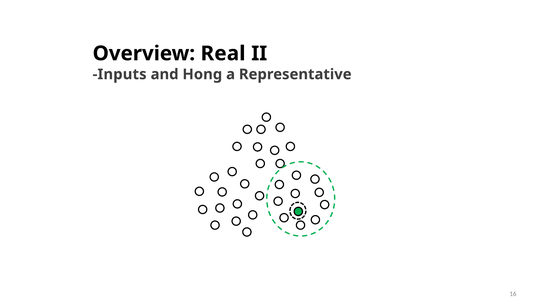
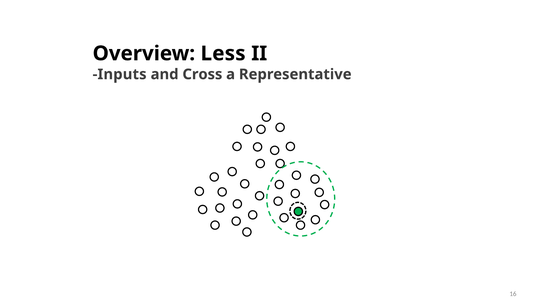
Real: Real -> Less (223, 54)
Hong: Hong -> Cross (202, 74)
